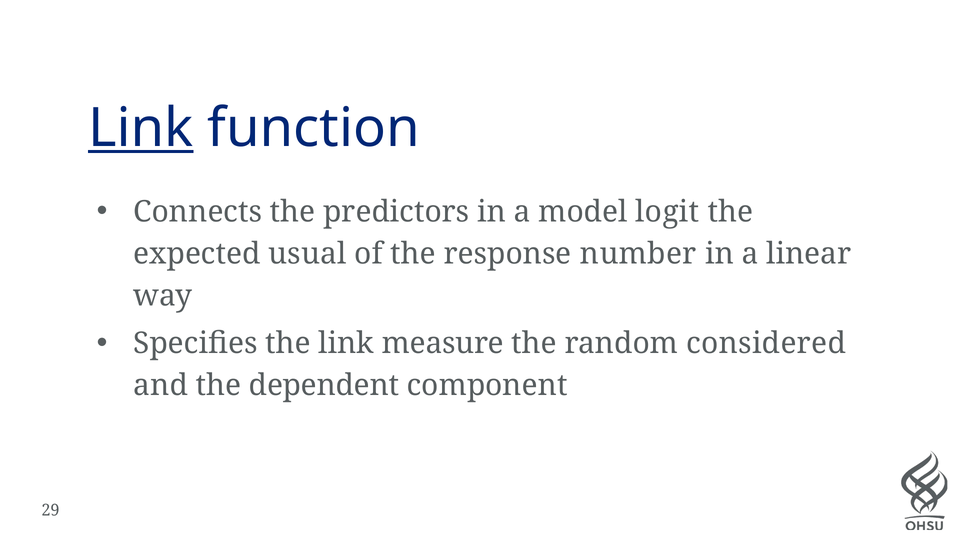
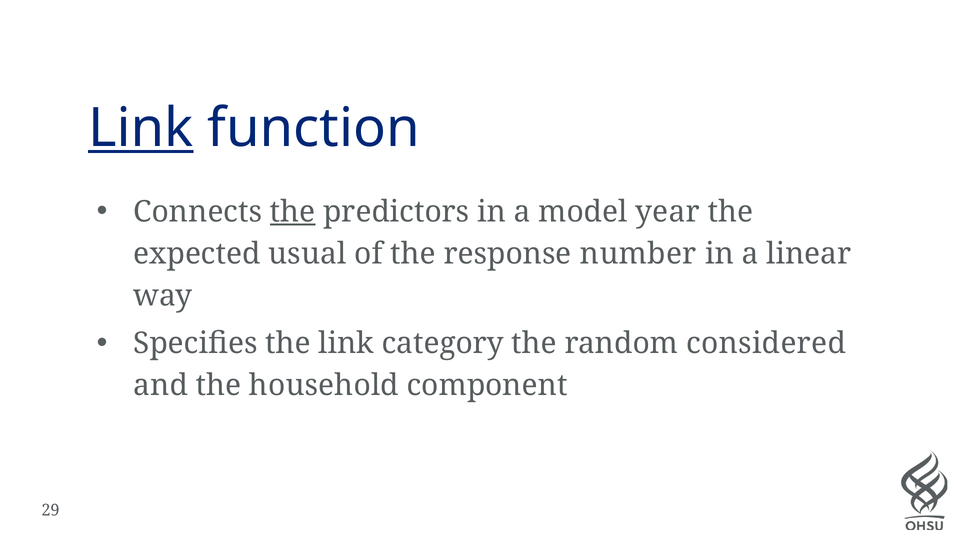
the underline: none -> present (293, 212)
logit: logit -> year (667, 212)
measure: measure -> category (443, 344)
dependent: dependent -> household (324, 386)
